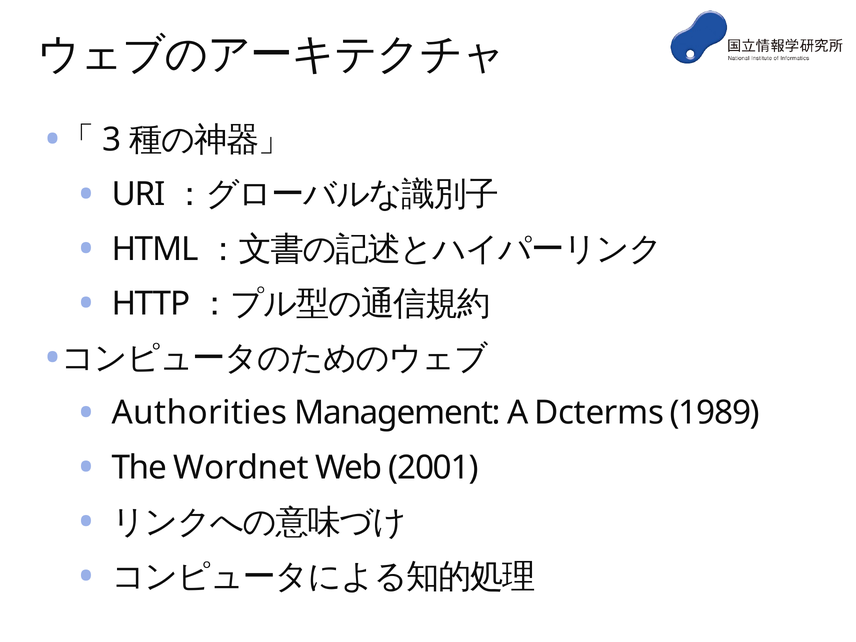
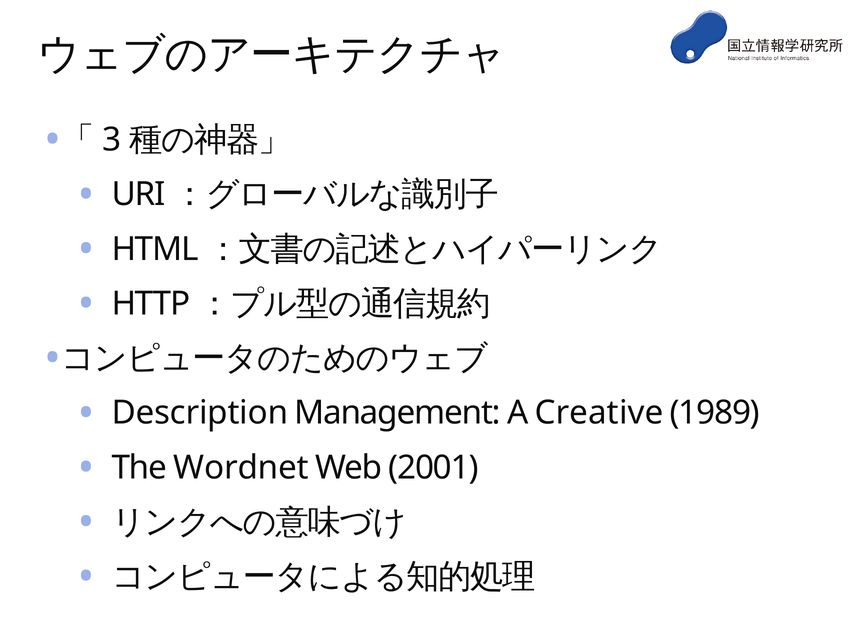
Authorities: Authorities -> Description (200, 413)
Dcterms: Dcterms -> Creative (599, 413)
